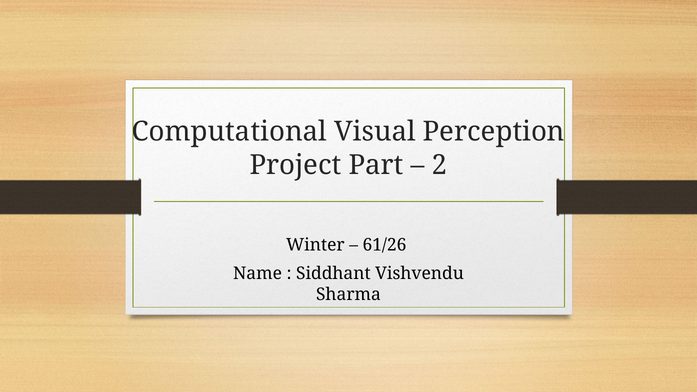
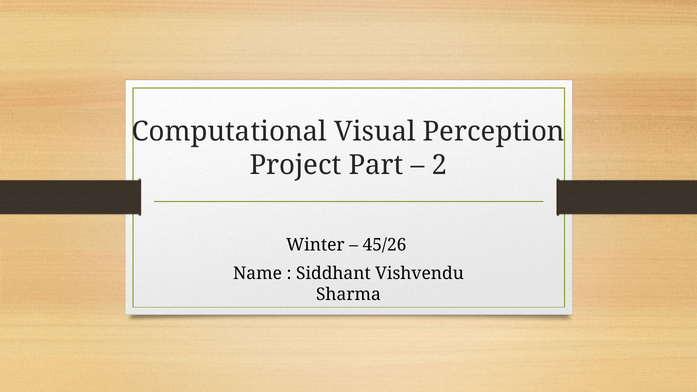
61/26: 61/26 -> 45/26 (384, 245)
